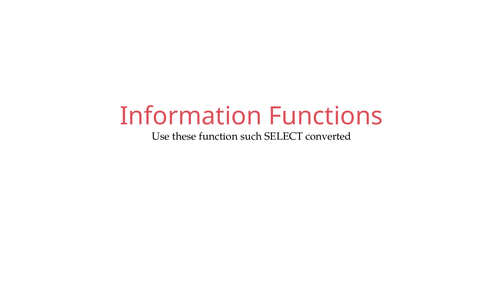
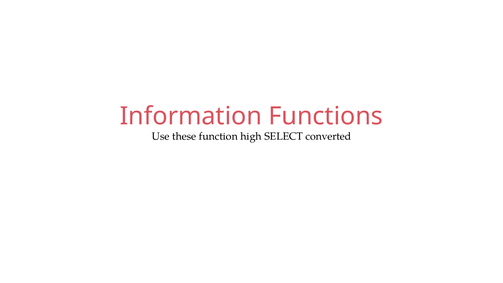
such: such -> high (251, 137)
